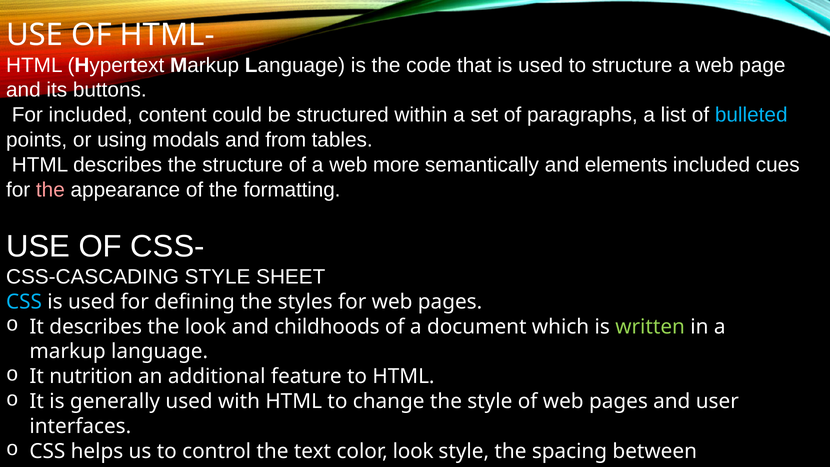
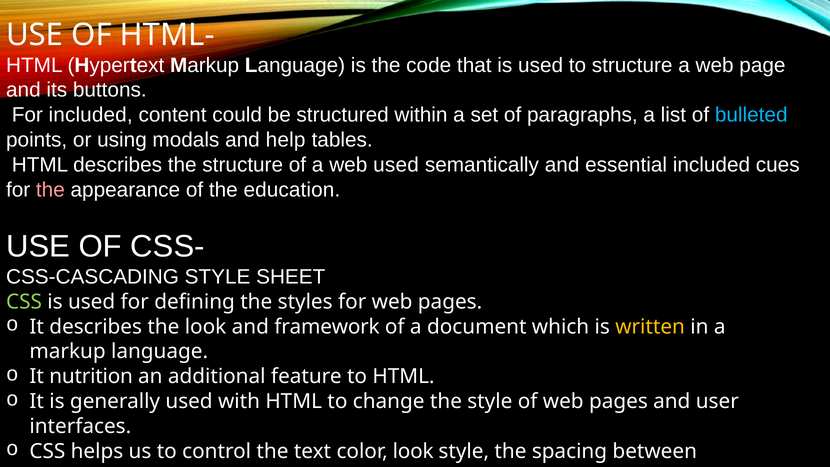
from: from -> help (286, 140)
web more: more -> used (396, 165)
elements: elements -> essential (626, 165)
formatting: formatting -> education (292, 190)
CSS colour: light blue -> light green (24, 302)
childhoods: childhoods -> framework (327, 327)
written colour: light green -> yellow (650, 327)
